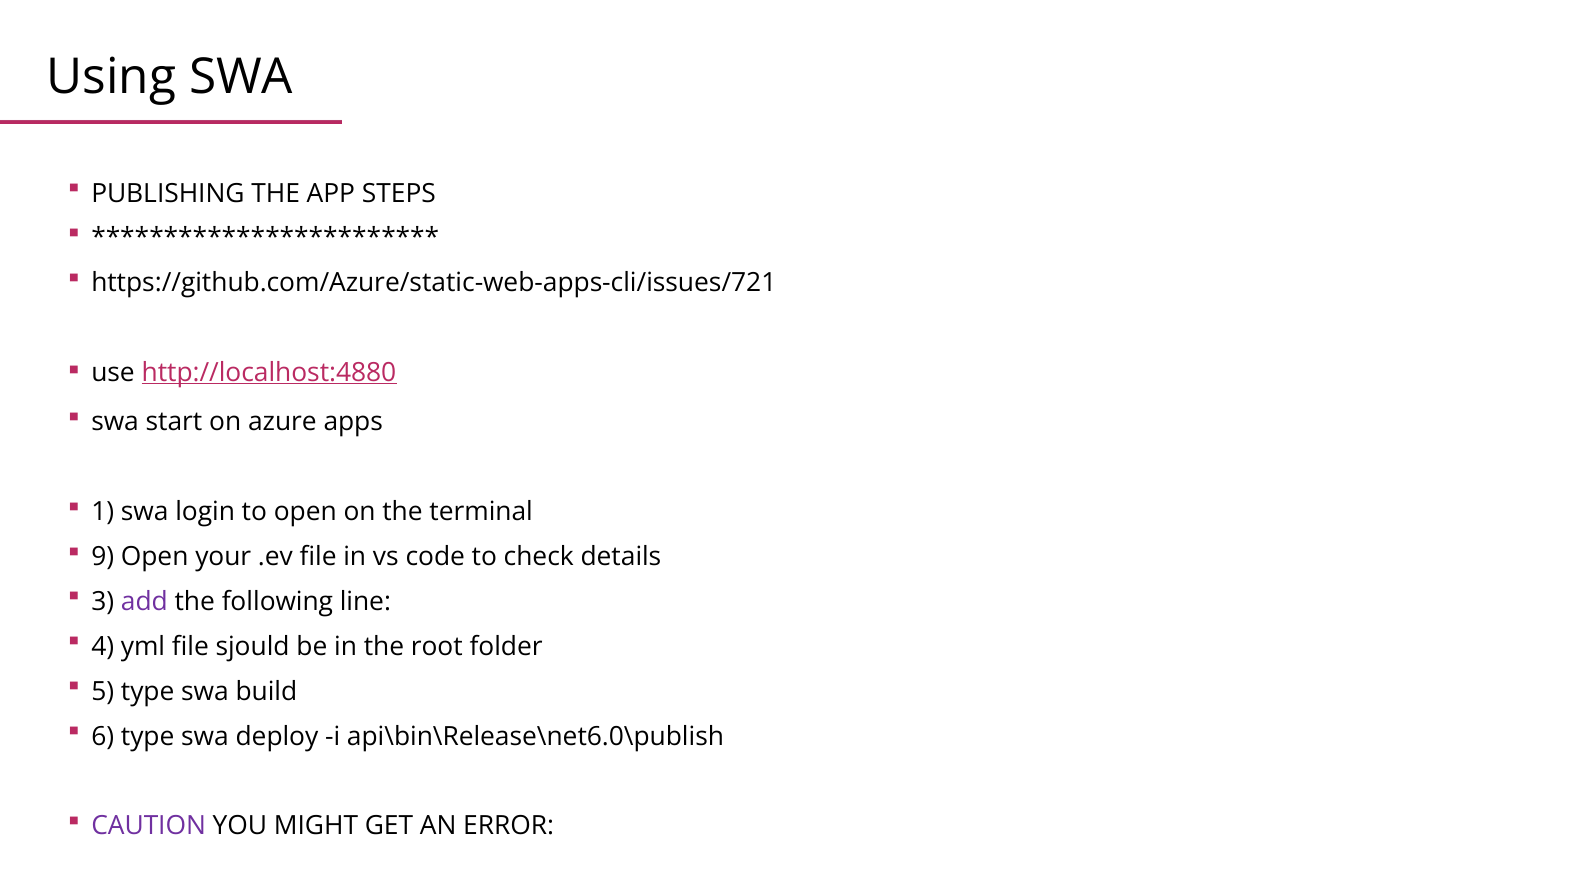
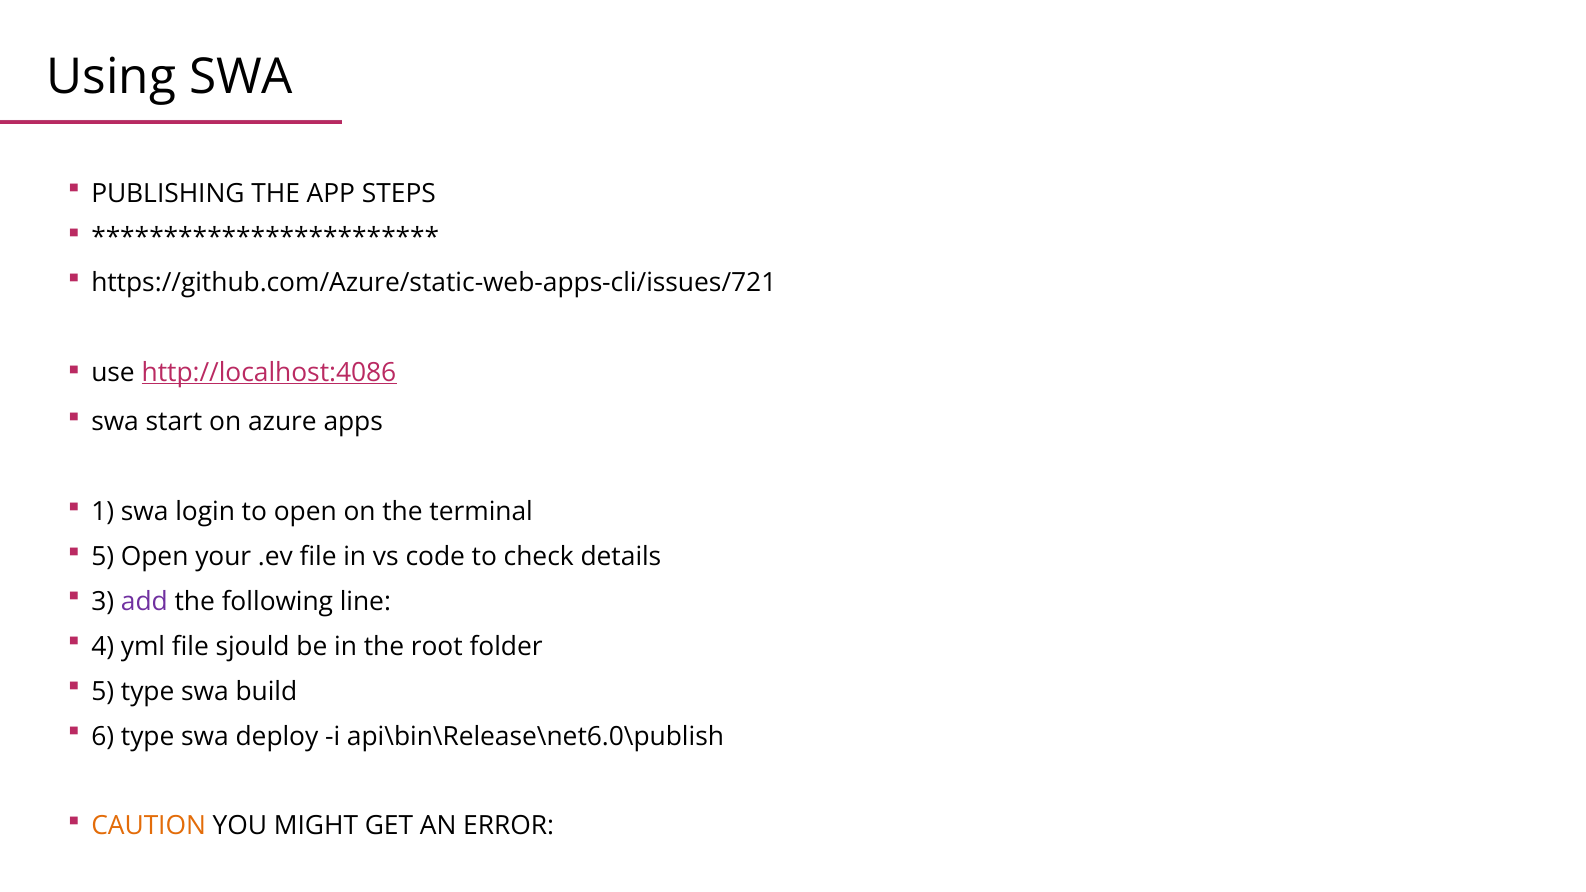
http://localhost:4880: http://localhost:4880 -> http://localhost:4086 (269, 373)
9: 9 -> 5 (103, 557)
CAUTION colour: purple -> orange (149, 826)
